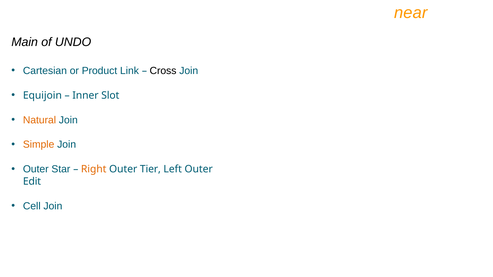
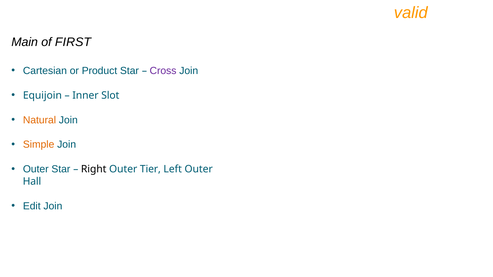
near: near -> valid (411, 13)
UNDO: UNDO -> FIRST (73, 42)
Product Link: Link -> Star (129, 71)
Cross colour: black -> purple (163, 71)
Right colour: orange -> black (94, 169)
Edit: Edit -> Hall (32, 182)
Cell: Cell -> Edit (32, 206)
